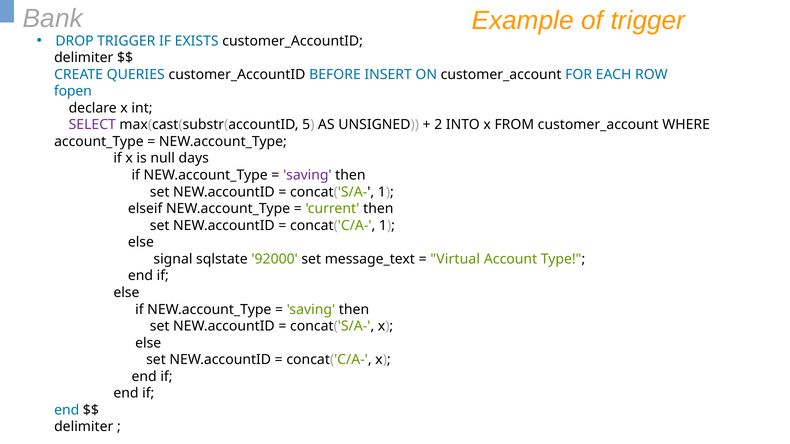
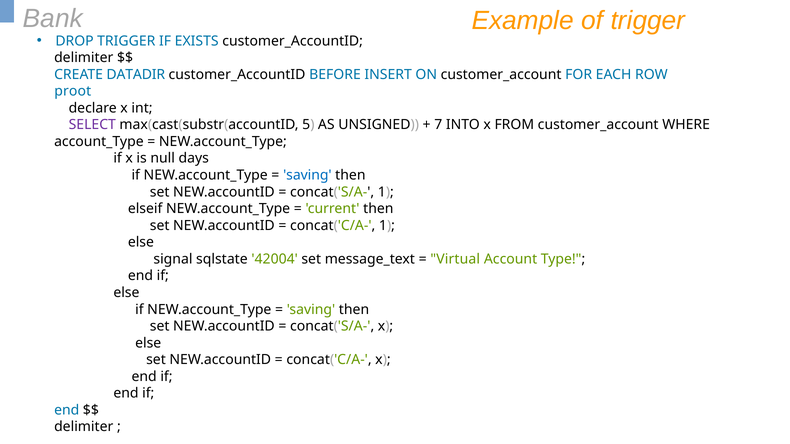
QUERIES: QUERIES -> DATADIR (136, 75)
fopen: fopen -> proot (73, 91)
2: 2 -> 7 (438, 125)
saving colour: purple -> blue (307, 175)
92000: 92000 -> 42004 (275, 259)
